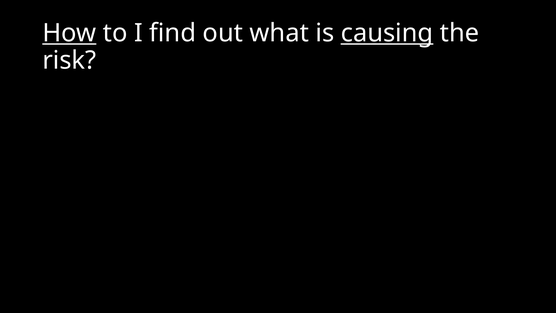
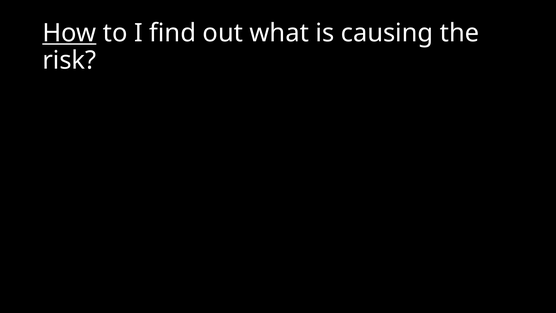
causing underline: present -> none (387, 33)
